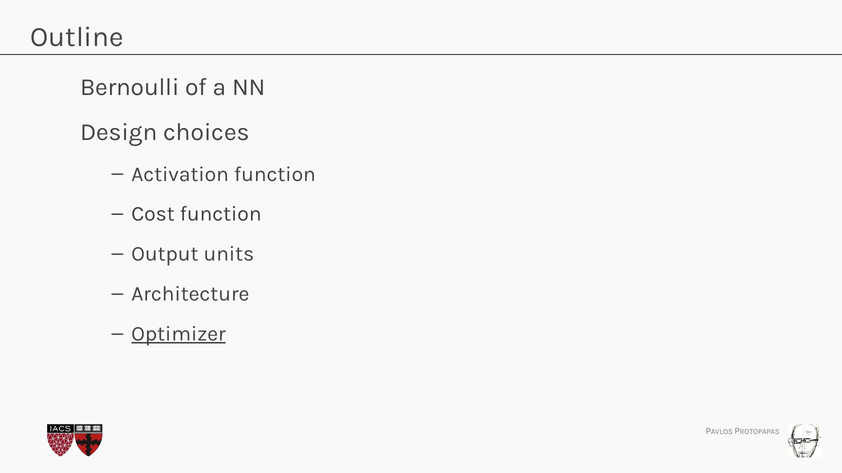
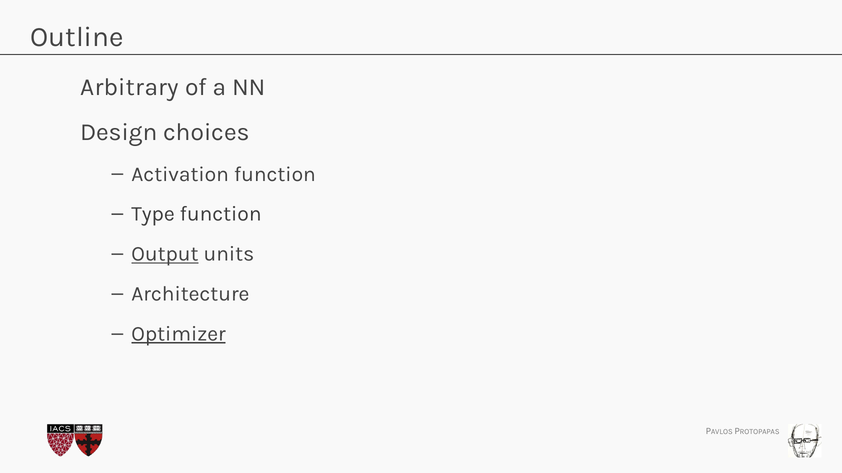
Bernoulli: Bernoulli -> Arbitrary (130, 88)
Cost: Cost -> Type (153, 214)
Output underline: none -> present (165, 254)
